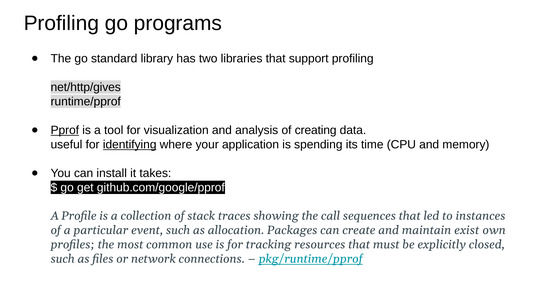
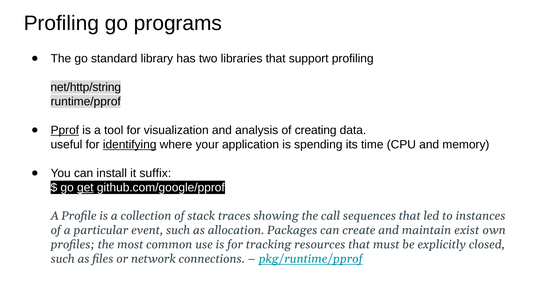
net/http/gives: net/http/gives -> net/http/string (86, 87)
takes: takes -> suffix (155, 173)
get underline: none -> present (85, 188)
